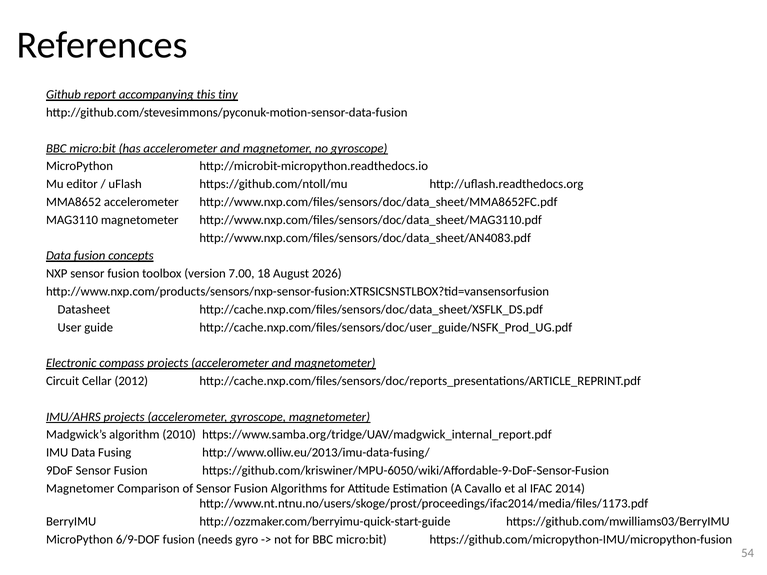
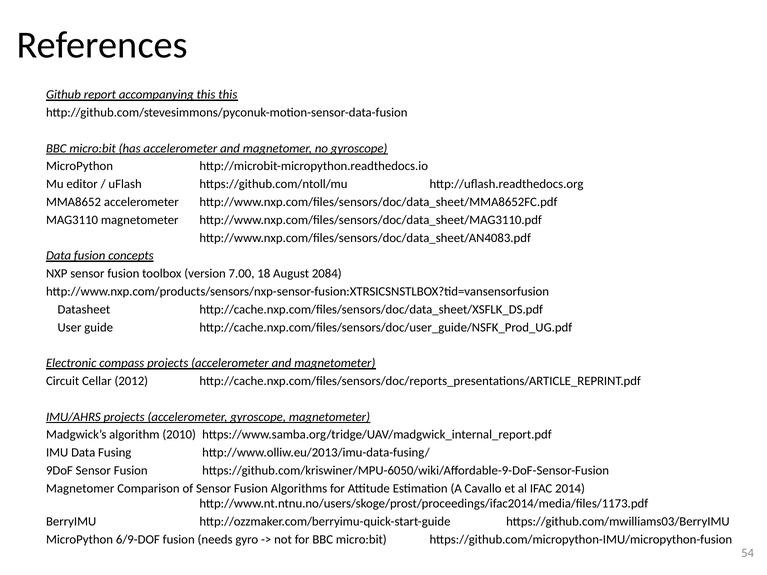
this tiny: tiny -> this (228, 95)
2026: 2026 -> 2084 (327, 274)
